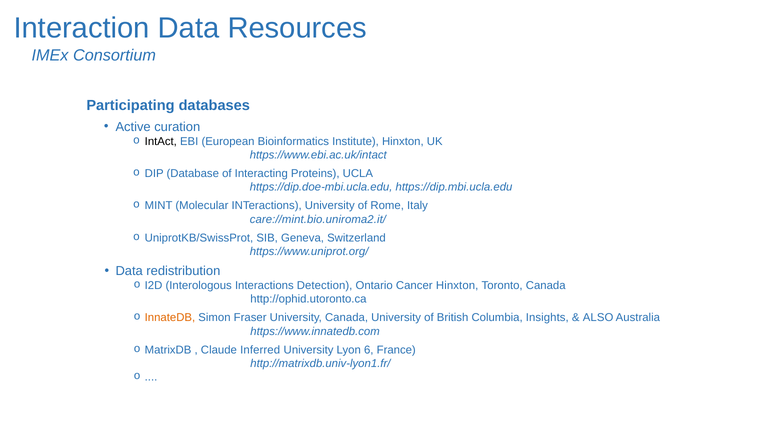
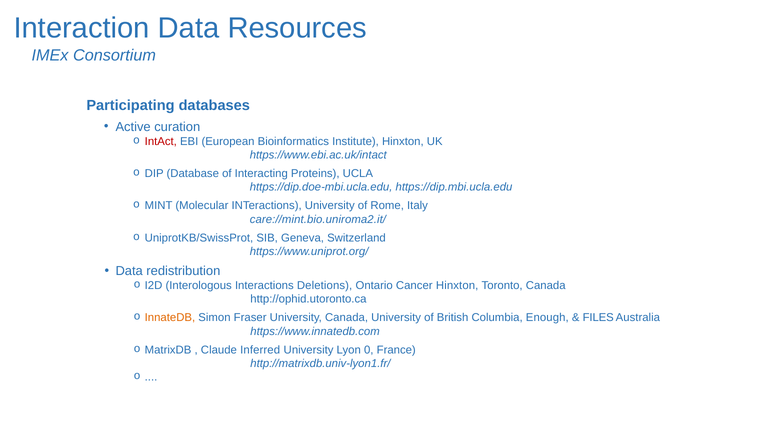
IntAct colour: black -> red (161, 141)
Detection: Detection -> Deletions (325, 285)
Insights: Insights -> Enough (547, 317)
ALSO: ALSO -> FILES (598, 317)
6: 6 -> 0 (369, 350)
